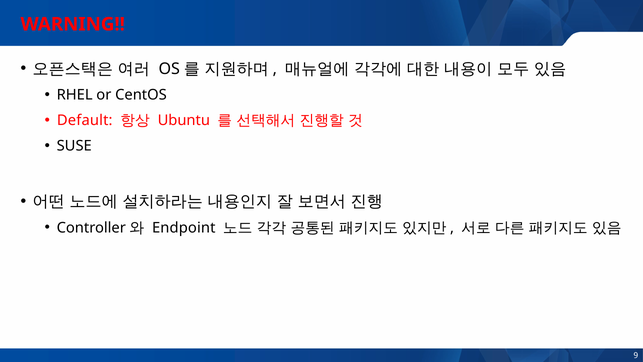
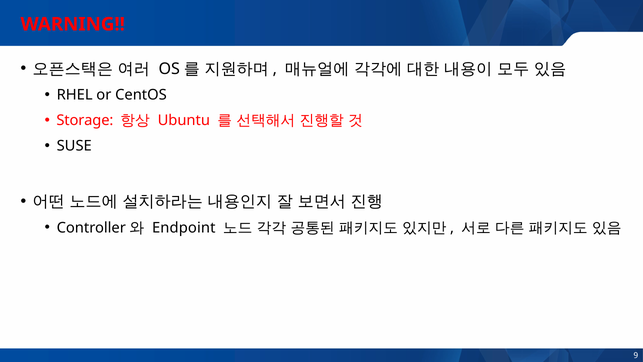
Default: Default -> Storage (85, 120)
